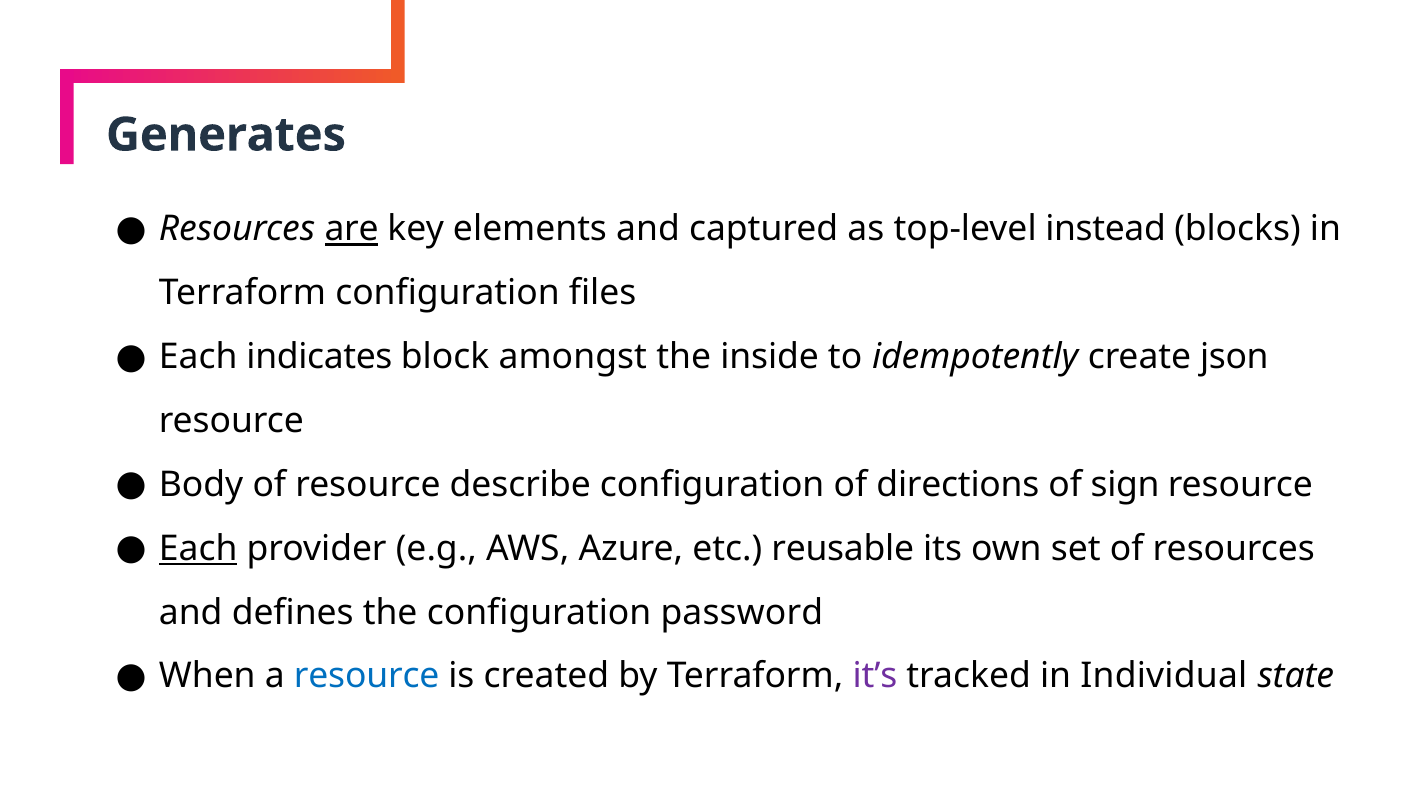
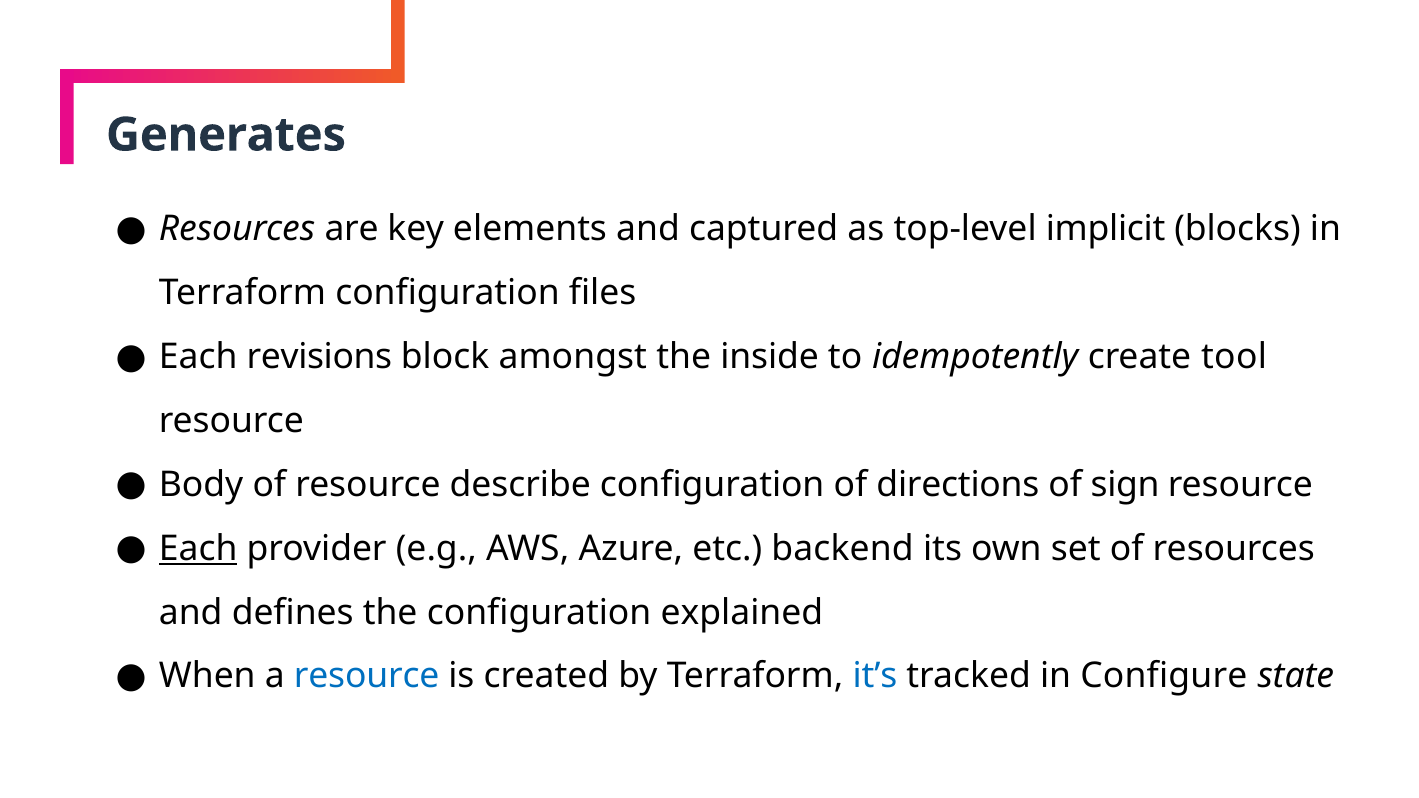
are underline: present -> none (352, 229)
instead: instead -> implicit (1106, 229)
indicates: indicates -> revisions (319, 357)
json: json -> tool (1234, 357)
reusable: reusable -> backend (843, 549)
password: password -> explained (742, 612)
it’s colour: purple -> blue (875, 676)
Individual: Individual -> Configure (1164, 676)
